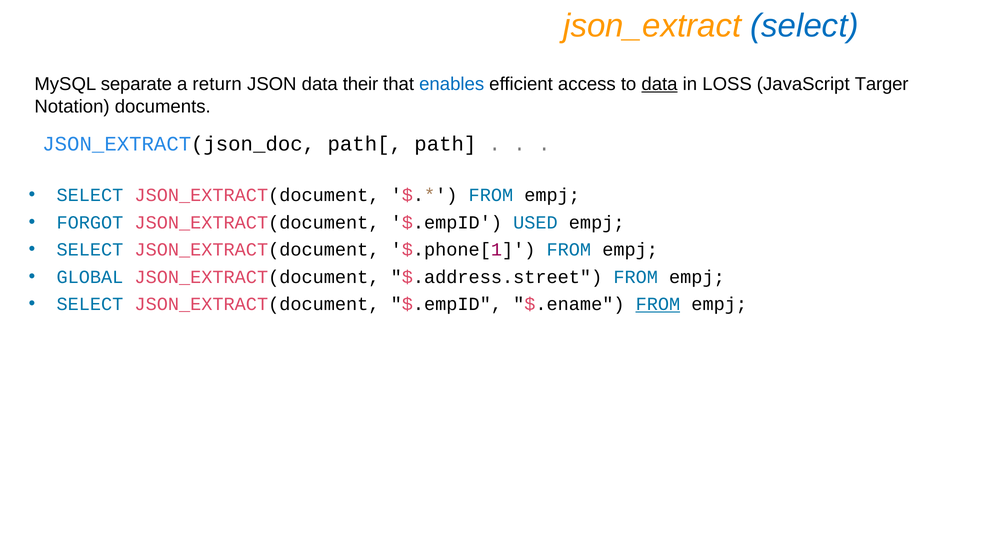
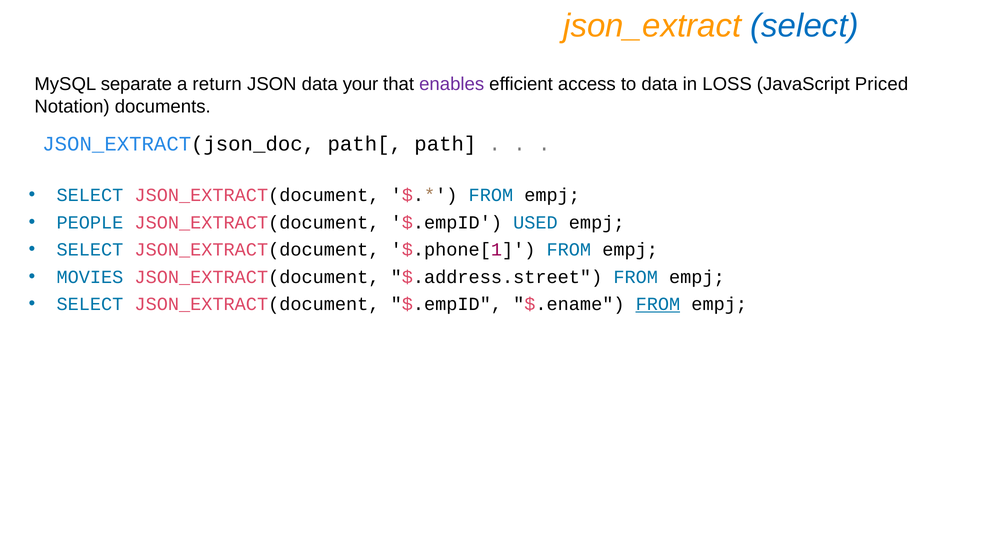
their: their -> your (361, 84)
enables colour: blue -> purple (452, 84)
data underline: present -> none (659, 84)
Targer: Targer -> Priced (881, 84)
FORGOT: FORGOT -> PEOPLE (90, 222)
GLOBAL: GLOBAL -> MOVIES (90, 277)
